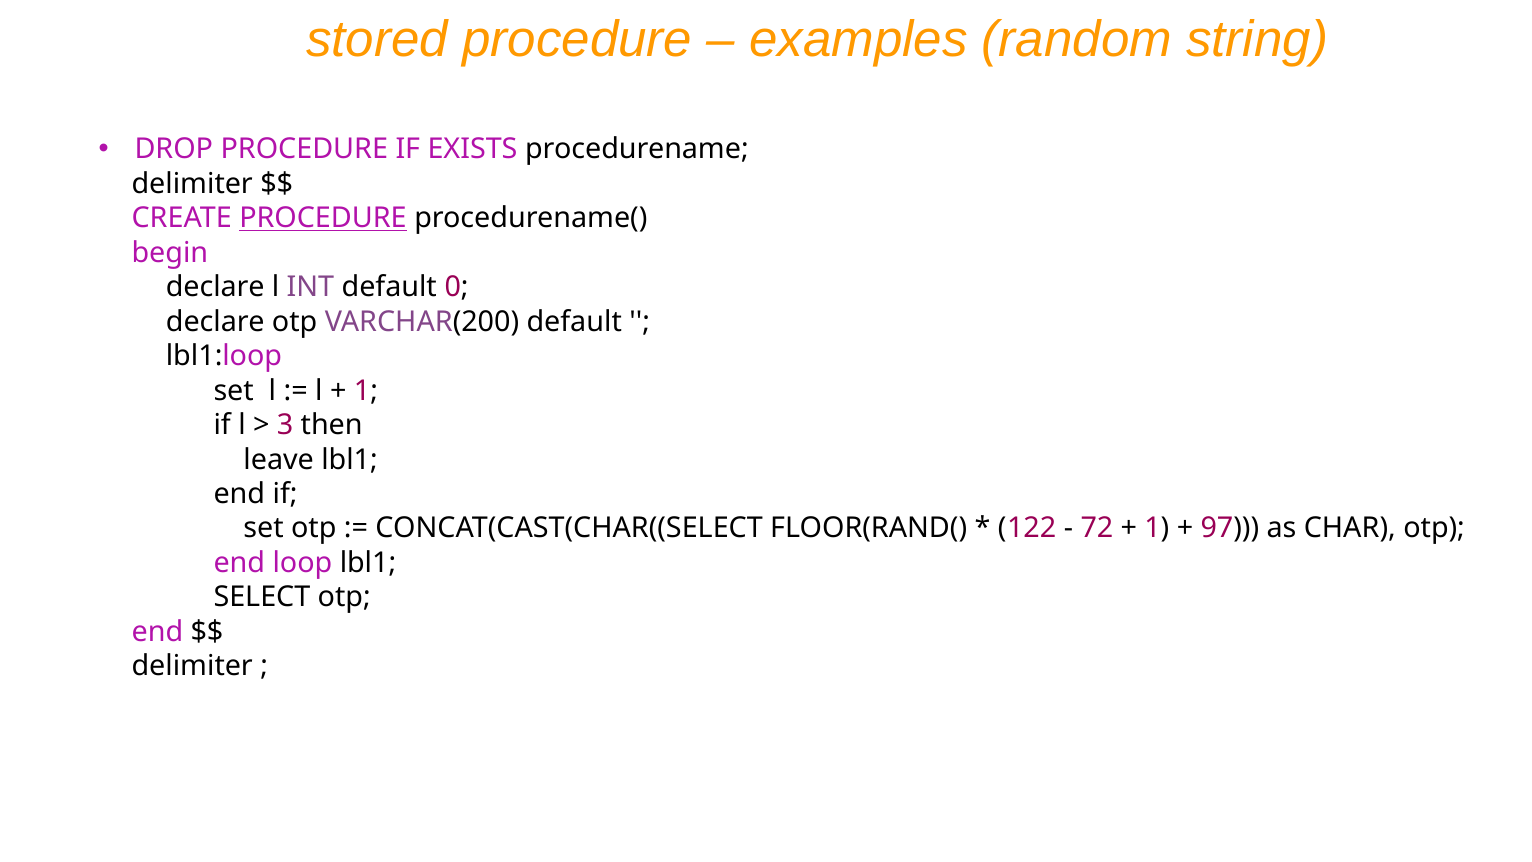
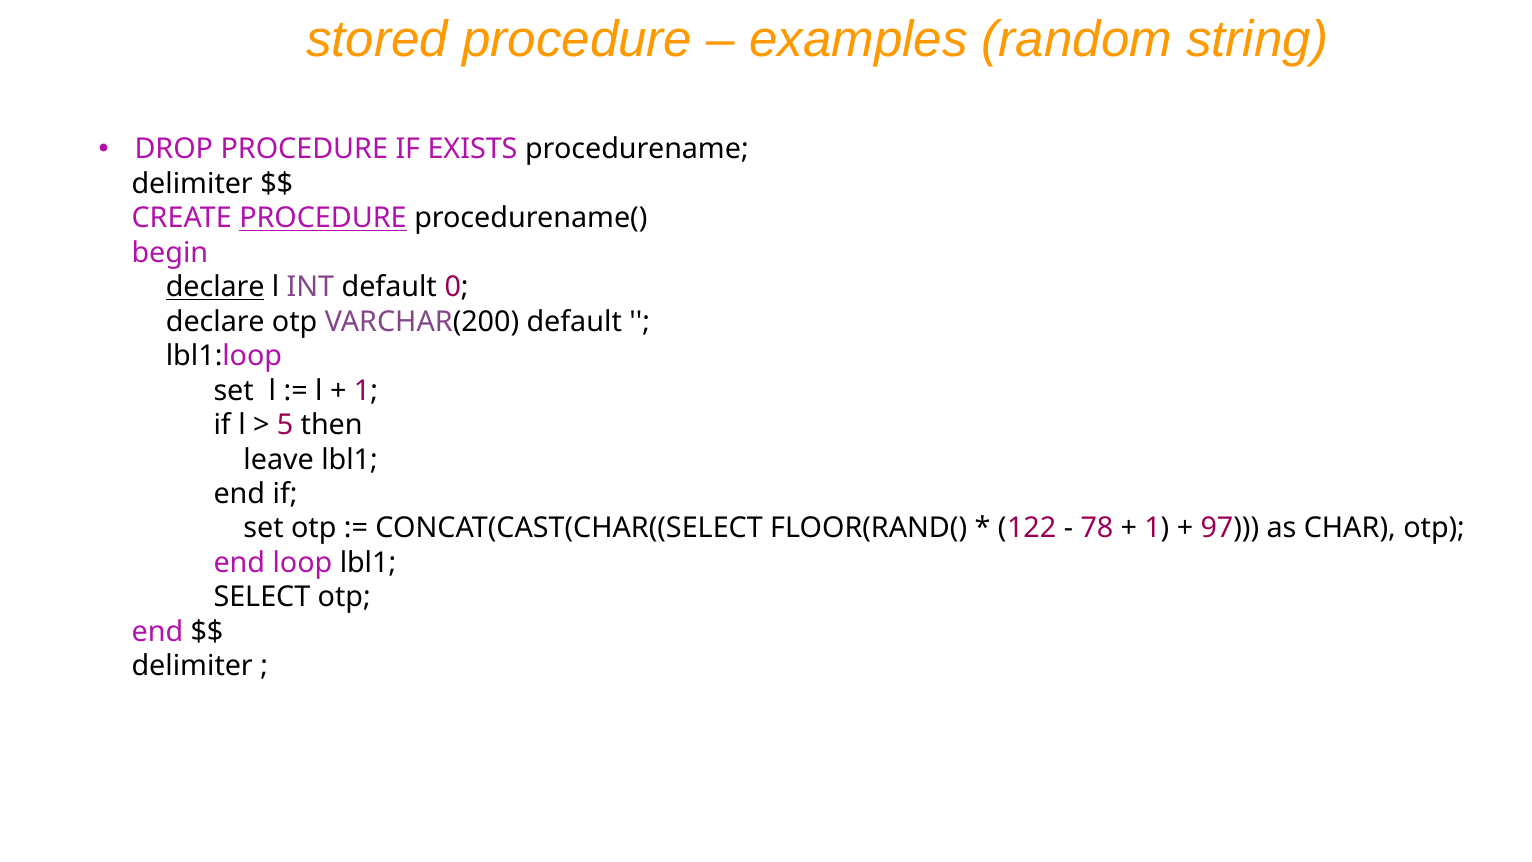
declare underline: none -> present (215, 287)
3: 3 -> 5 (285, 425)
72: 72 -> 78 (1097, 528)
